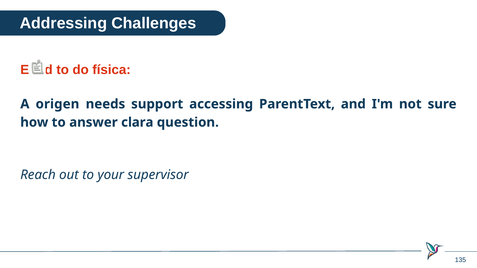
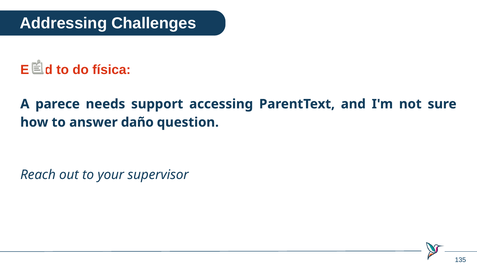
origen: origen -> parece (58, 104)
clara: clara -> daño (137, 122)
